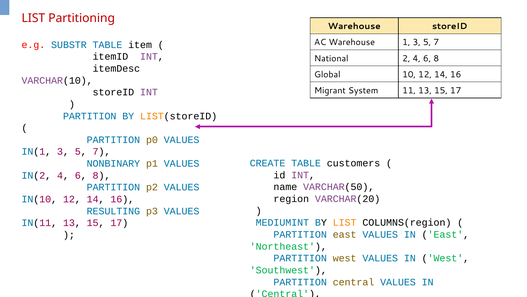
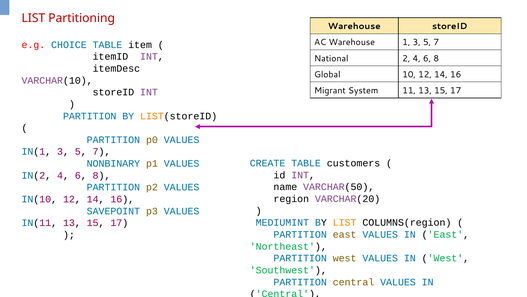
SUBSTR: SUBSTR -> CHOICE (69, 45)
RESULTING: RESULTING -> SAVEPOINT (113, 211)
